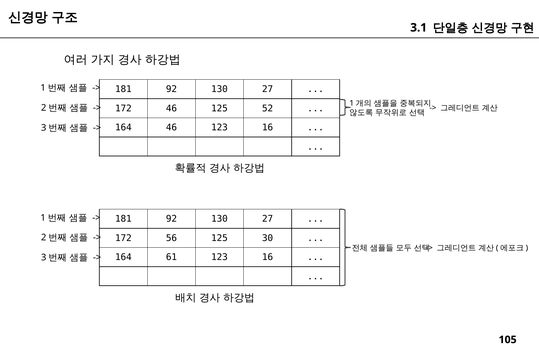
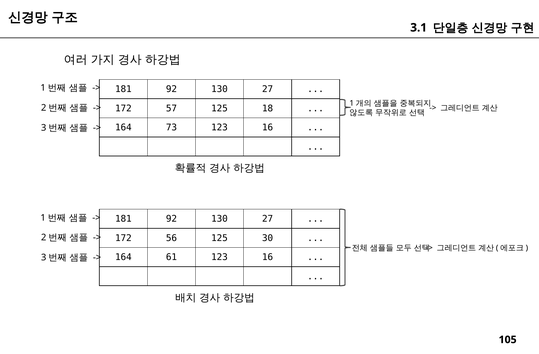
172 46: 46 -> 57 (171, 108)
52: 52 -> 18 (268, 108)
164 46: 46 -> 73 (171, 128)
